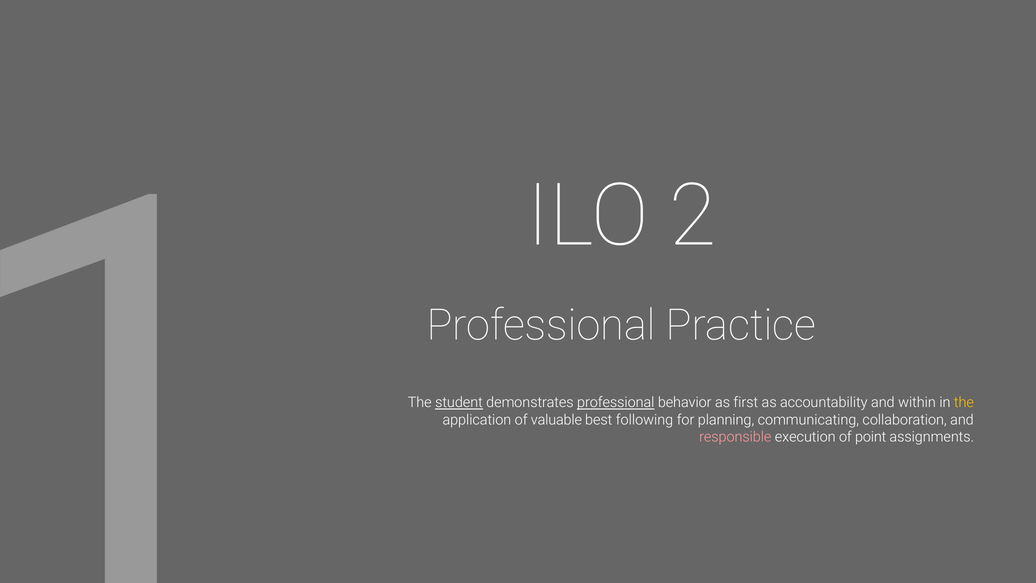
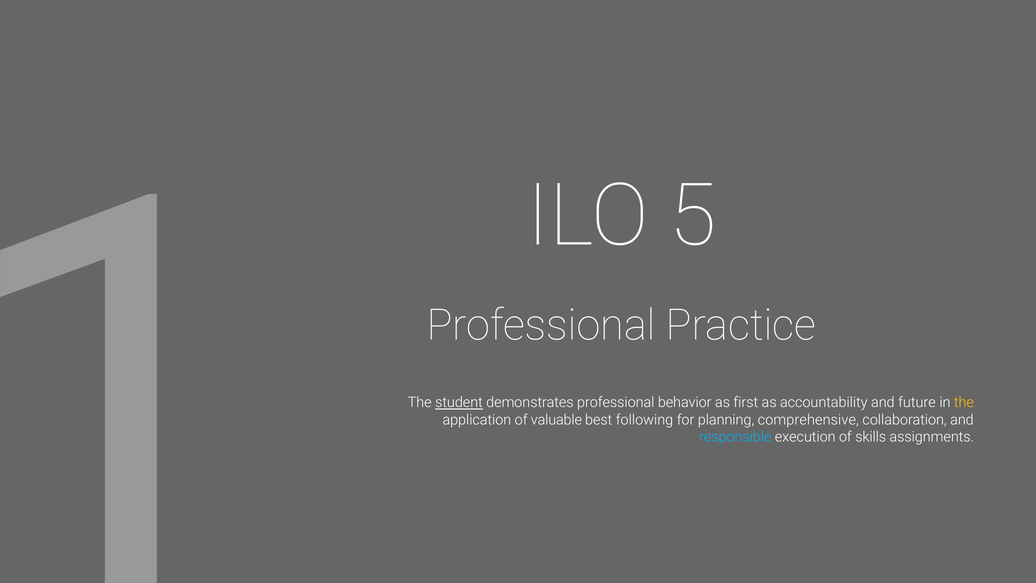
2: 2 -> 5 (693, 216)
professional underline: present -> none (616, 402)
within: within -> future (917, 402)
communicating: communicating -> comprehensive (808, 420)
responsible colour: pink -> light blue (735, 437)
point: point -> skills (871, 437)
